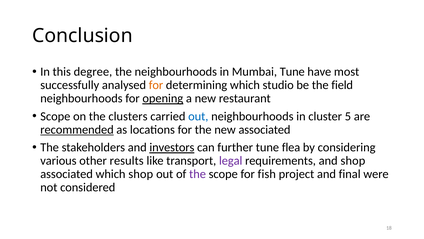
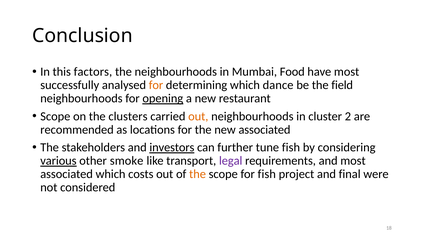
degree: degree -> factors (93, 72)
Mumbai Tune: Tune -> Food (292, 72)
studio: studio -> dance (278, 85)
out colour: blue -> orange (198, 116)
5: 5 -> 2 (348, 116)
recommended underline: present -> none (77, 129)
tune flea: flea -> fish (291, 147)
various underline: none -> present (58, 161)
results: results -> smoke (127, 161)
and shop: shop -> most (353, 161)
which shop: shop -> costs (141, 174)
the colour: purple -> orange (198, 174)
